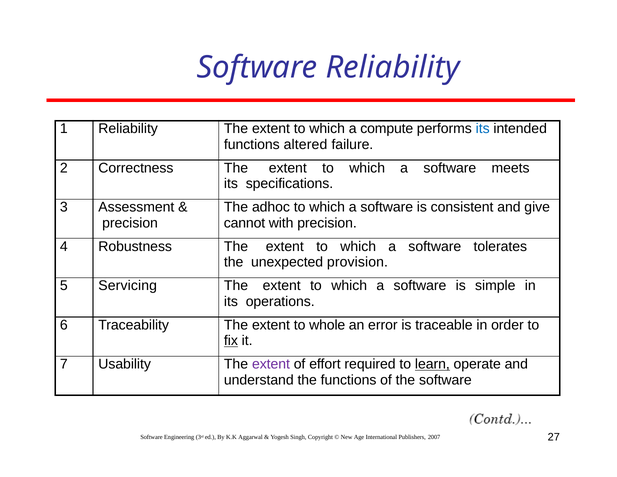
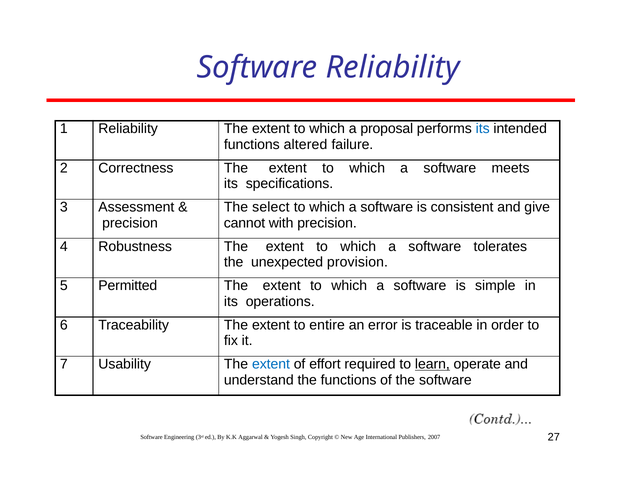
compute: compute -> proposal (387, 129)
adhoc: adhoc -> select (271, 207)
Servicing: Servicing -> Permitted (128, 286)
whole: whole -> entire (327, 325)
fix underline: present -> none (231, 341)
extent colour: purple -> blue (271, 364)
